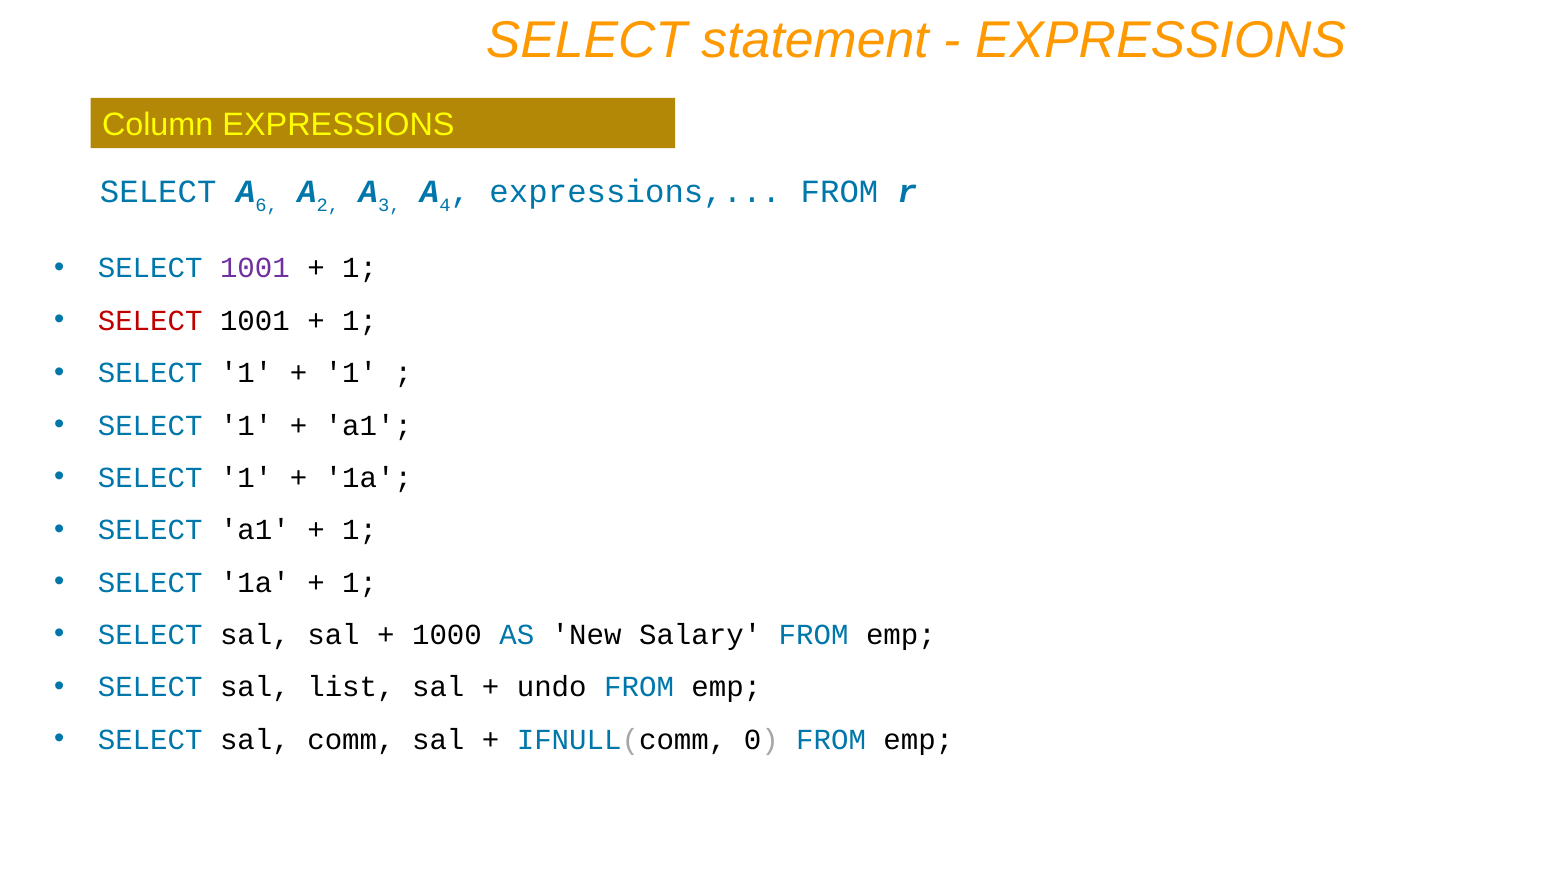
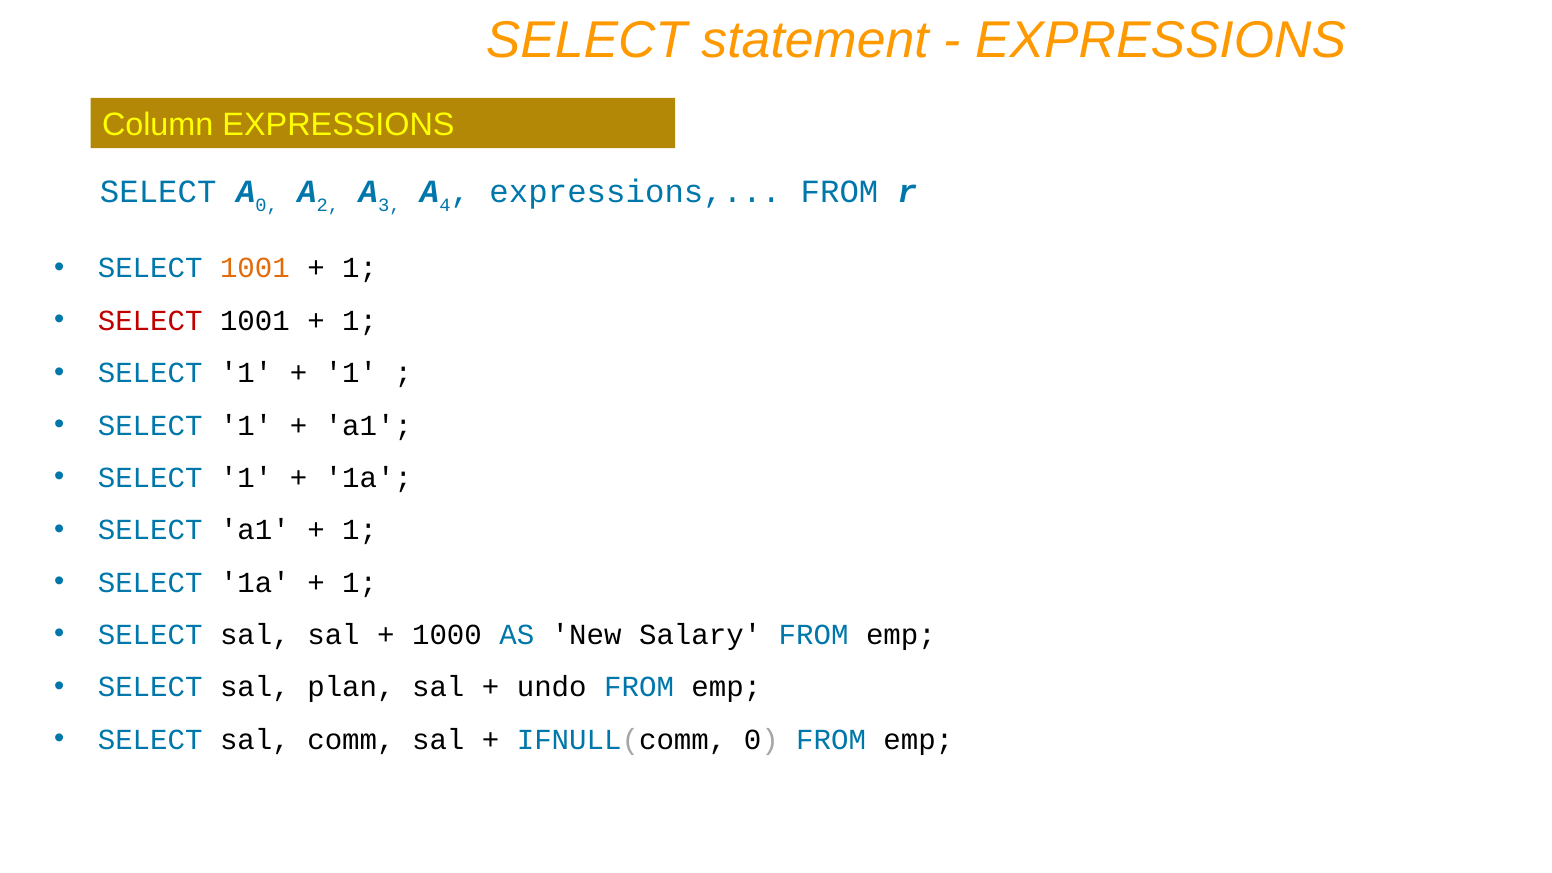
6: 6 -> 0 (267, 205)
1001 colour: purple -> orange (255, 268)
list: list -> plan (351, 687)
